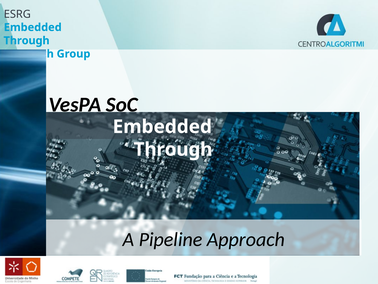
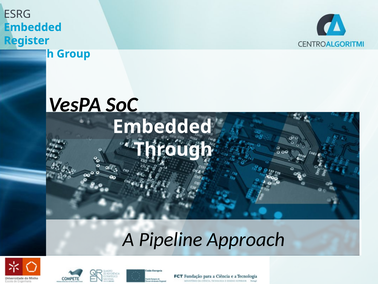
Through: Through -> Register (27, 41)
